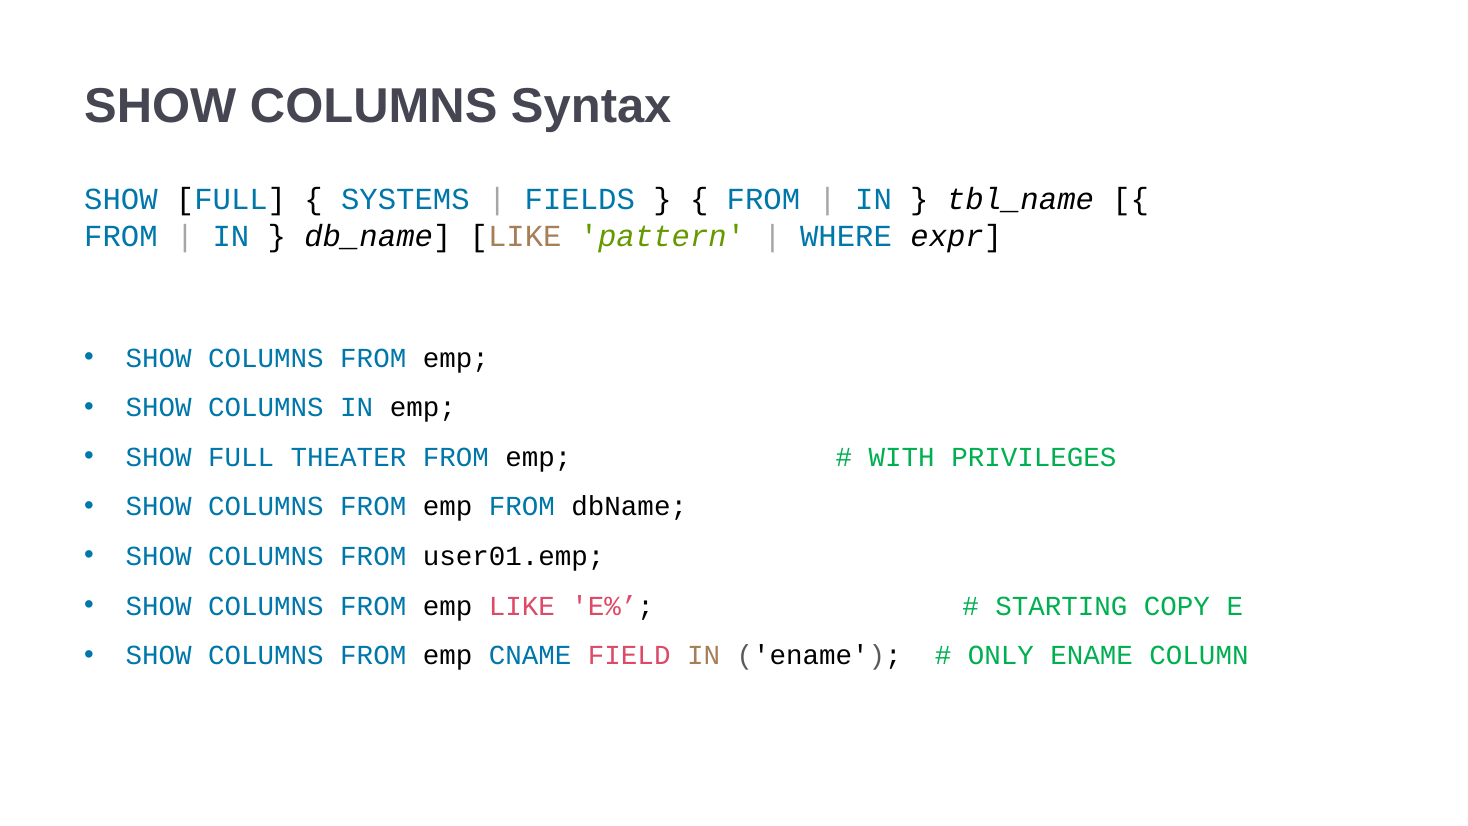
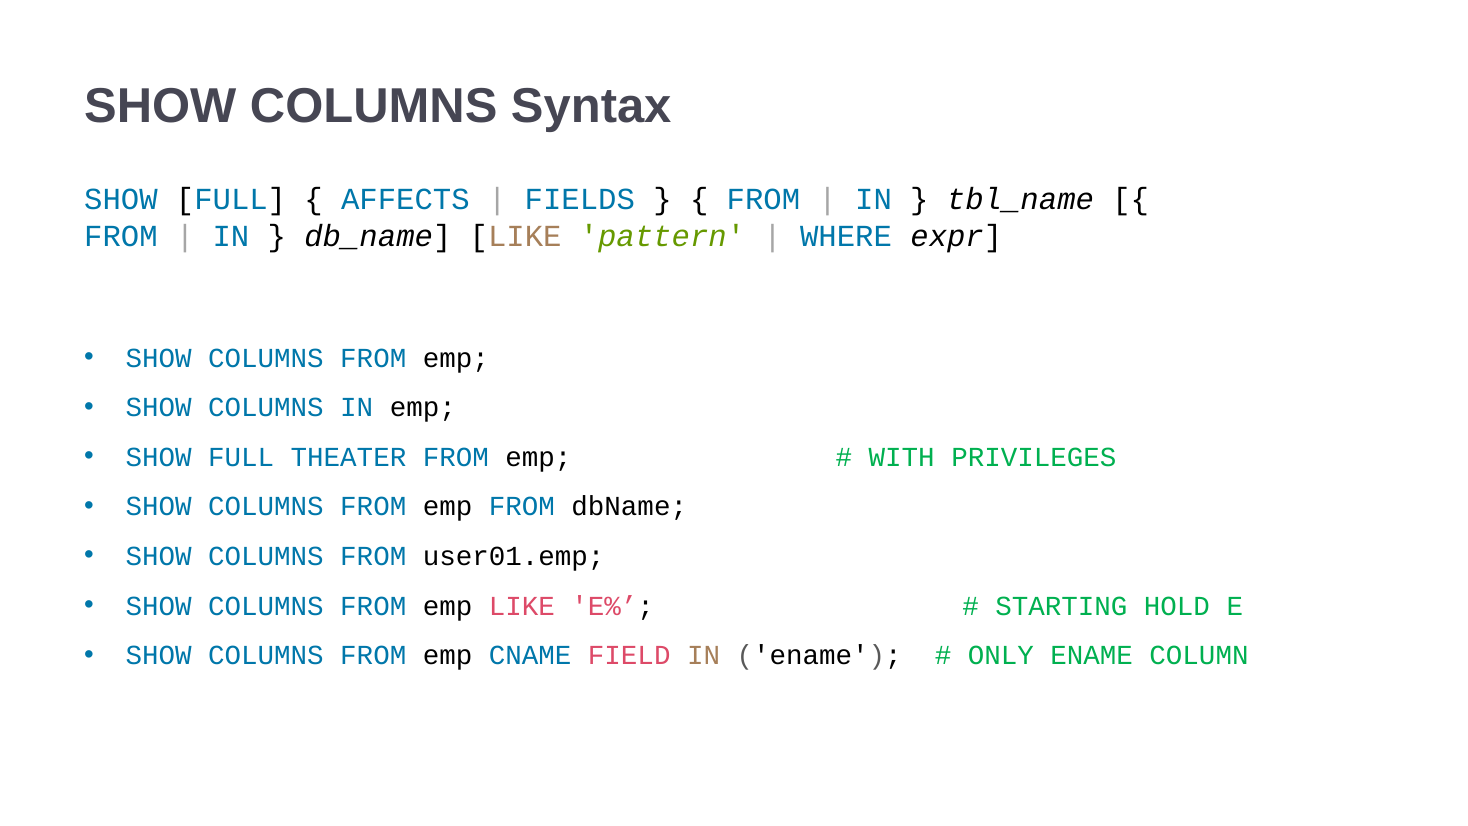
SYSTEMS: SYSTEMS -> AFFECTS (405, 199)
COPY: COPY -> HOLD (1177, 606)
